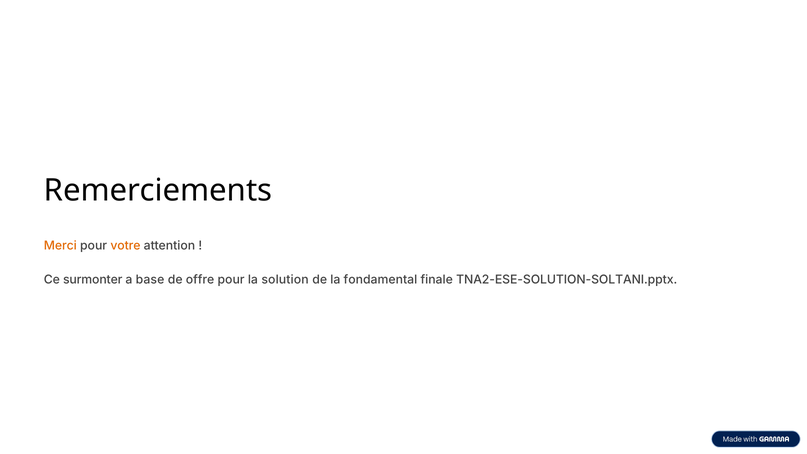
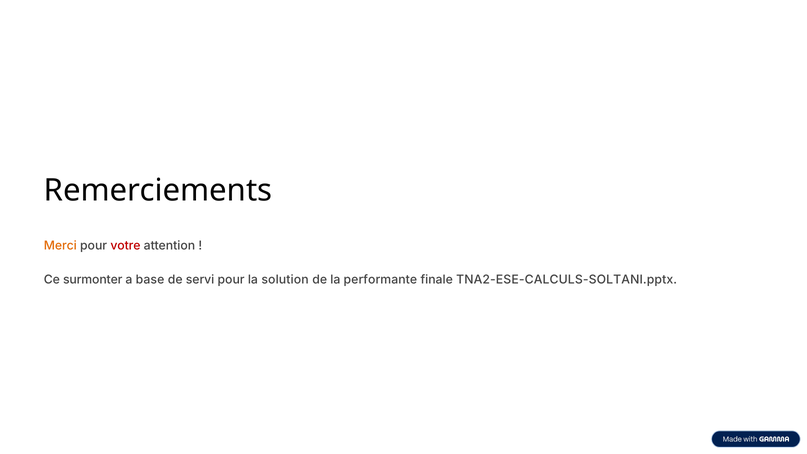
votre colour: orange -> red (125, 245)
offre: offre -> servi (200, 280)
fondamental: fondamental -> performante (380, 280)
TNA2-ESE-SOLUTION-SOLTANI.pptx: TNA2-ESE-SOLUTION-SOLTANI.pptx -> TNA2-ESE-CALCULS-SOLTANI.pptx (567, 280)
